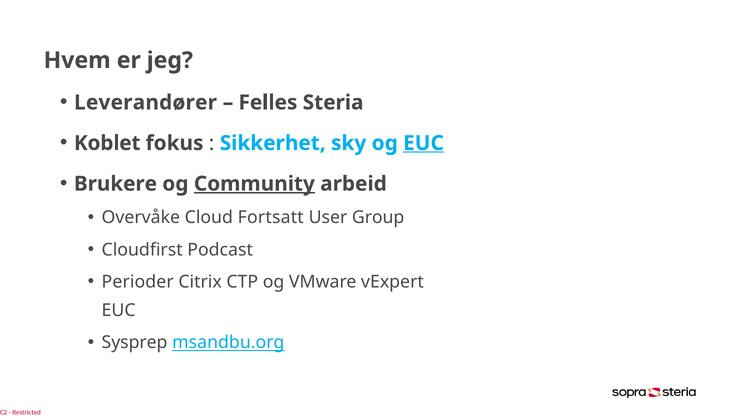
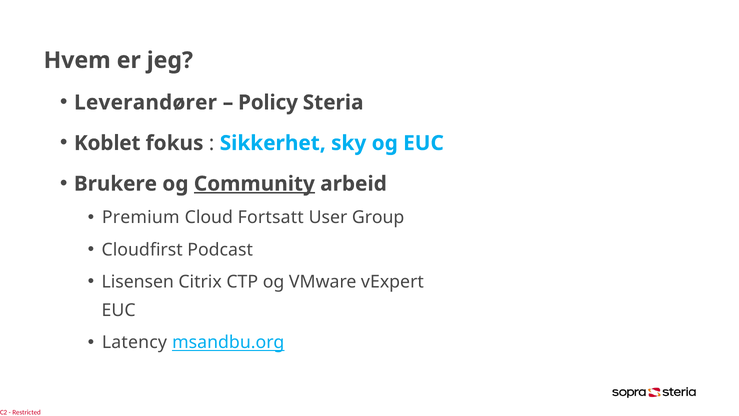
Felles: Felles -> Policy (268, 102)
EUC underline: present -> none (423, 143)
Overvåke: Overvåke -> Premium (141, 217)
Perioder: Perioder -> Lisensen (138, 282)
Sysprep: Sysprep -> Latency (134, 342)
